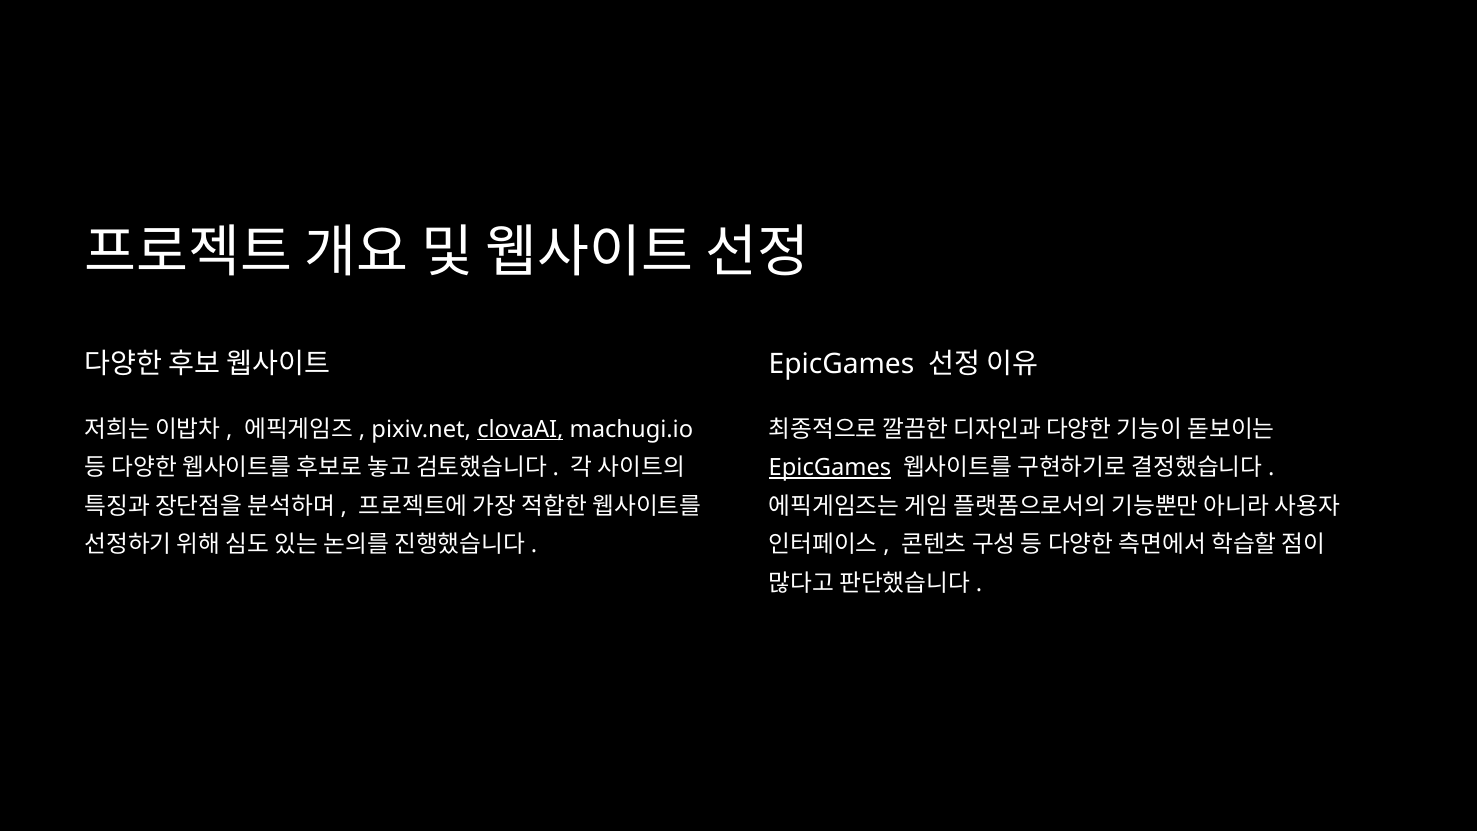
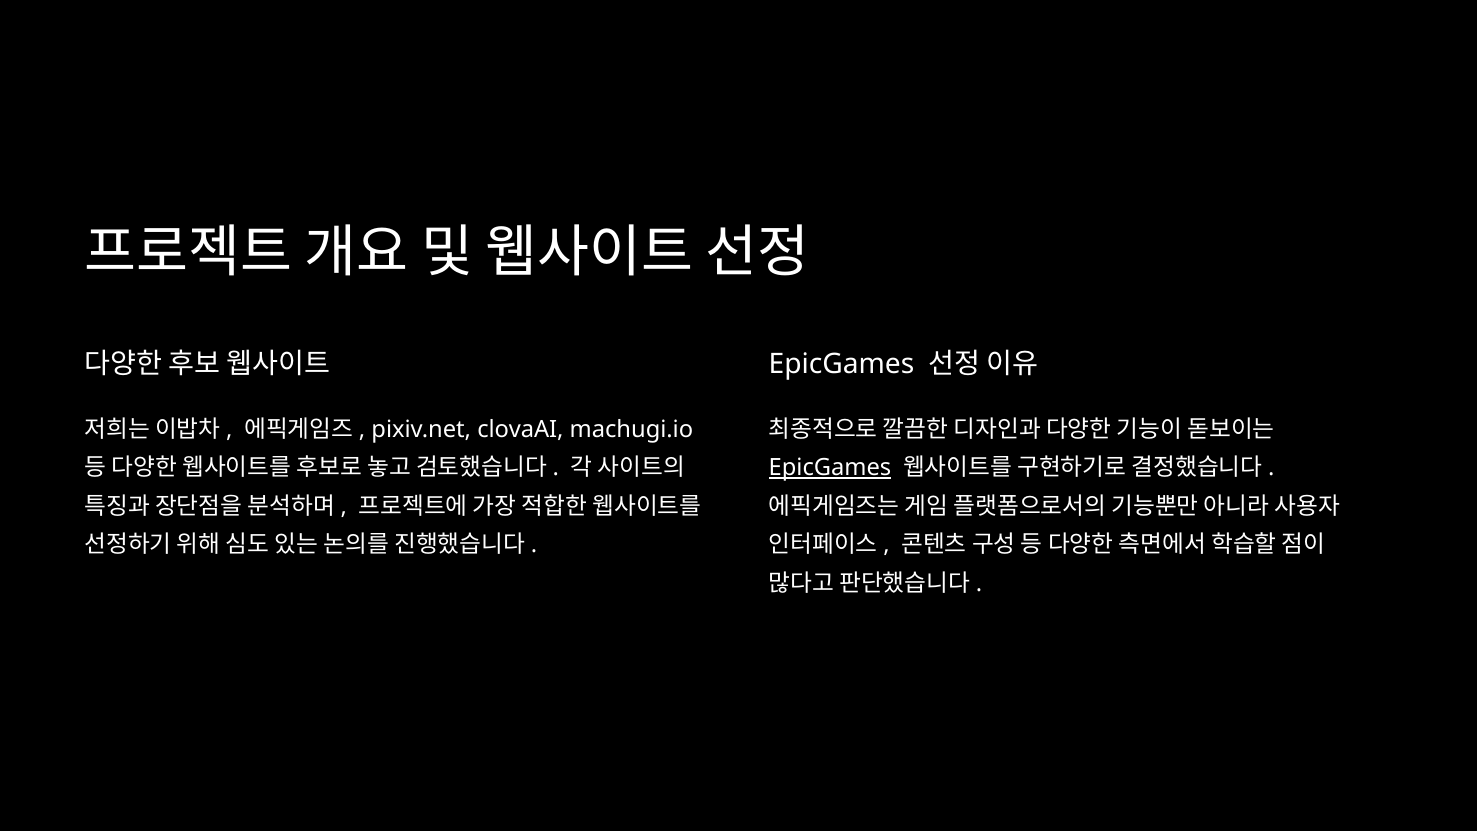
clovaAI underline: present -> none (520, 429)
